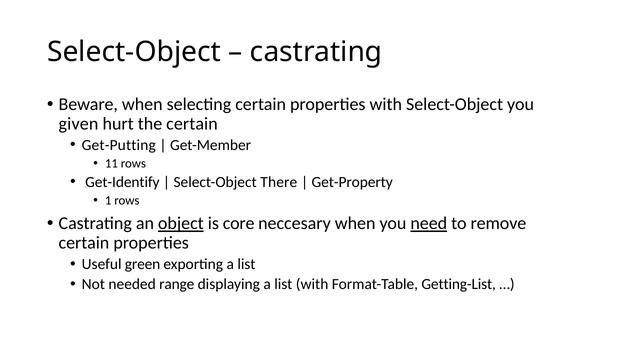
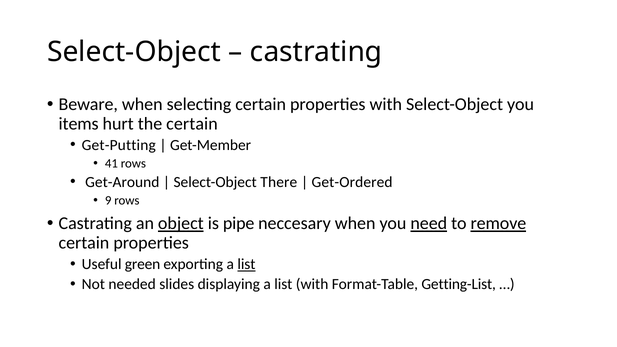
given: given -> items (79, 124)
11: 11 -> 41 (111, 164)
Get-Identify: Get-Identify -> Get-Around (122, 182)
Get-Property: Get-Property -> Get-Ordered (352, 182)
1: 1 -> 9 (108, 200)
core: core -> pipe (239, 224)
remove underline: none -> present (498, 224)
list underline: none -> present (246, 264)
range: range -> slides (177, 284)
